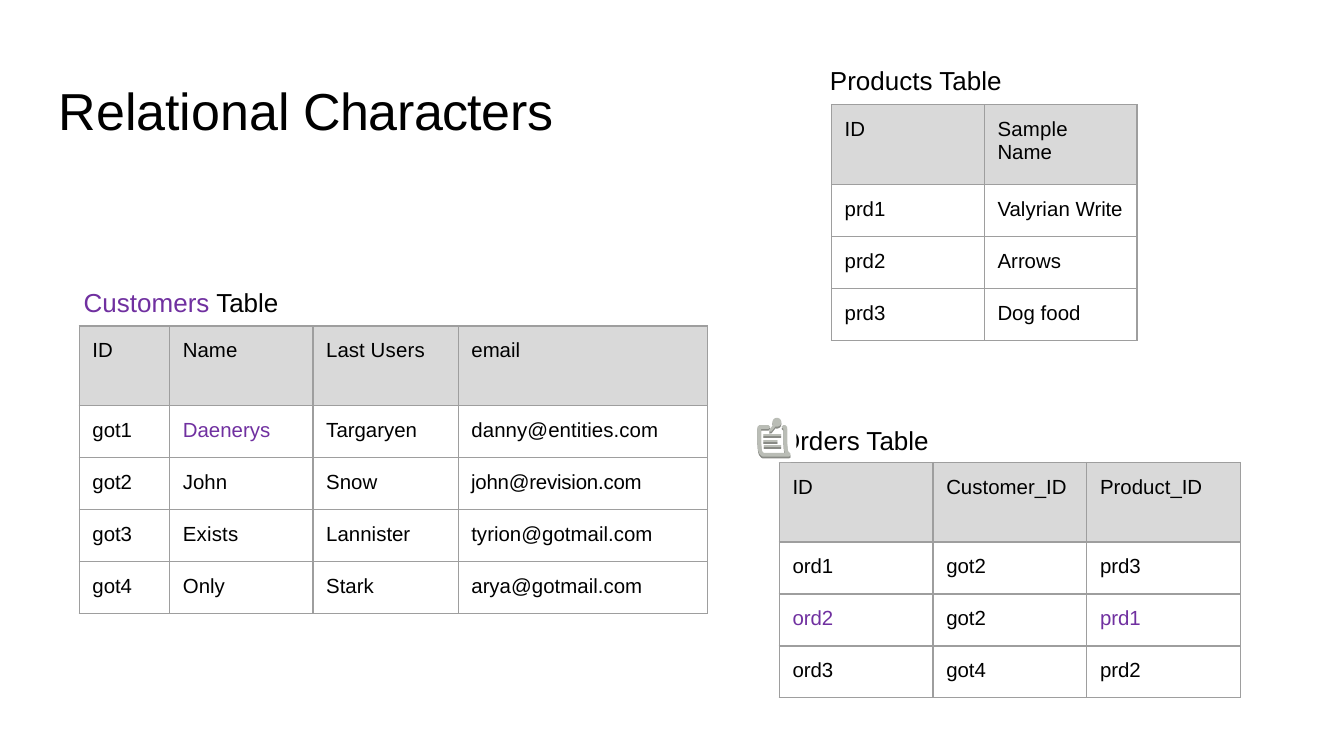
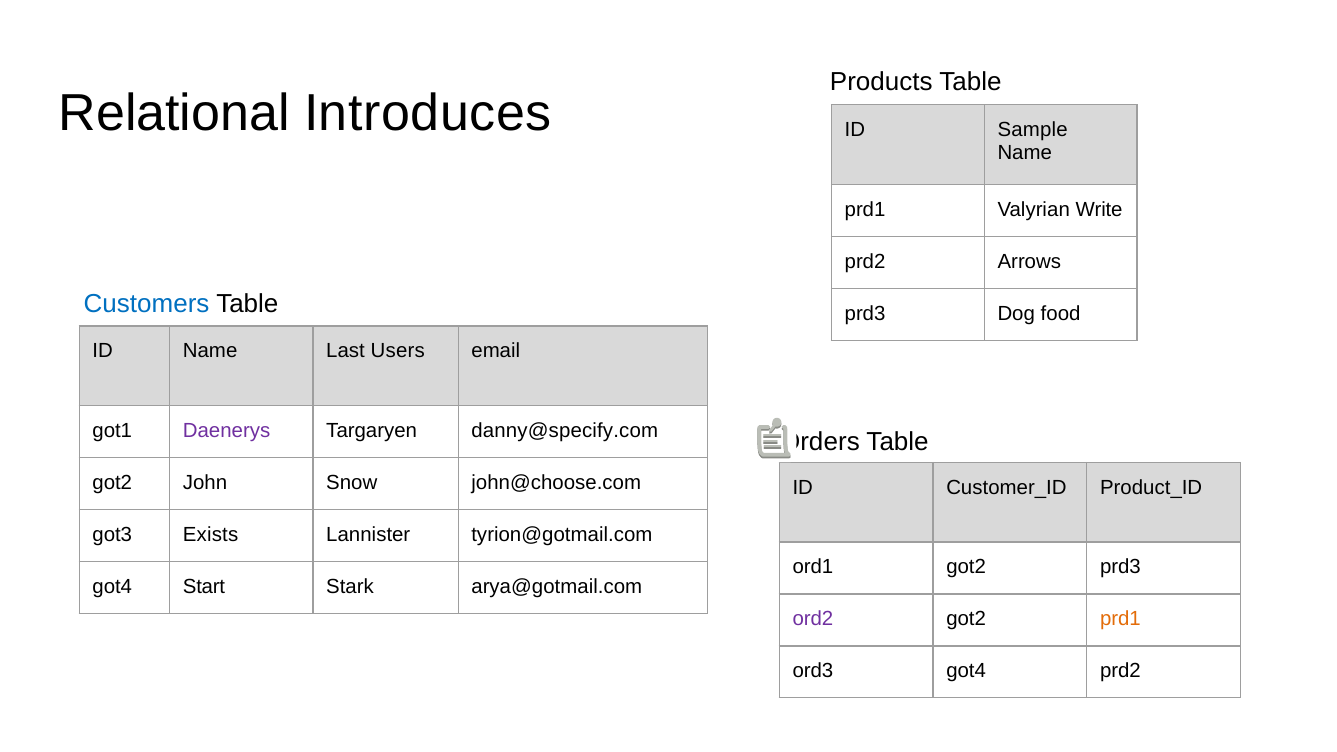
Characters: Characters -> Introduces (428, 113)
Customers colour: purple -> blue (147, 304)
danny@entities.com: danny@entities.com -> danny@specify.com (565, 431)
john@revision.com: john@revision.com -> john@choose.com (556, 483)
Only: Only -> Start (204, 587)
prd1 colour: purple -> orange (1120, 619)
